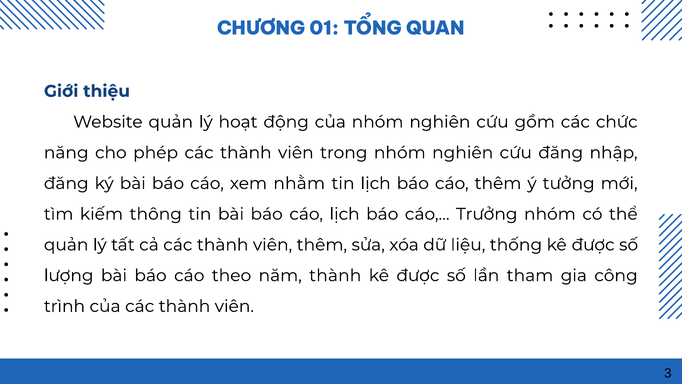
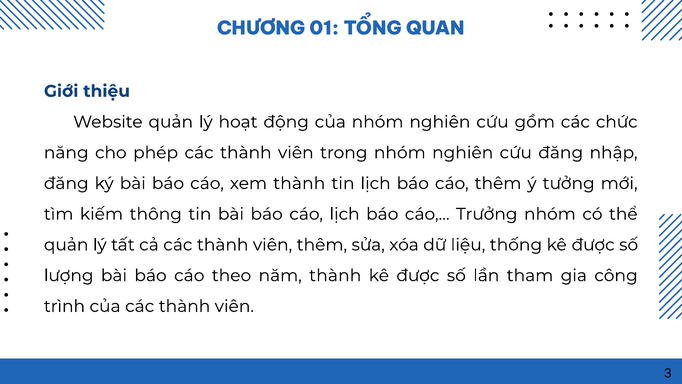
xem nhằm: nhằm -> thành (299, 183)
